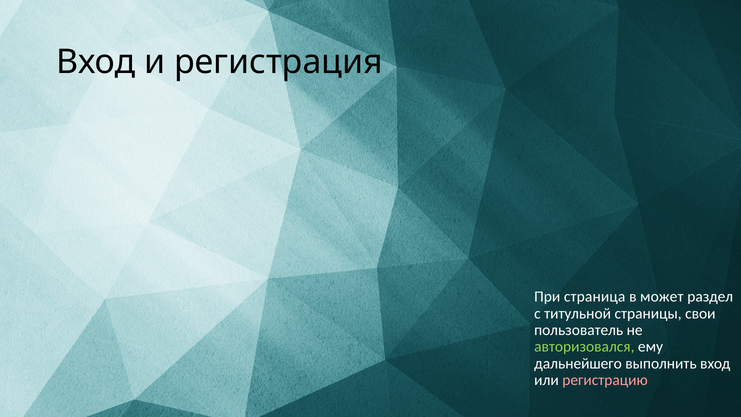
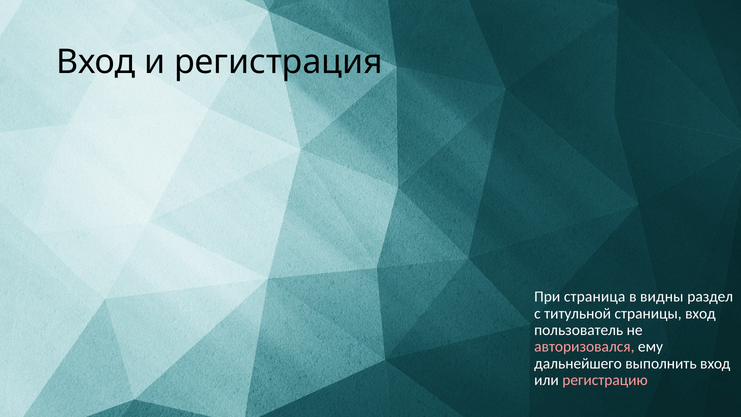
может: может -> видны (662, 297)
страницы свои: свои -> вход (700, 313)
авторизовался colour: light green -> pink (584, 347)
